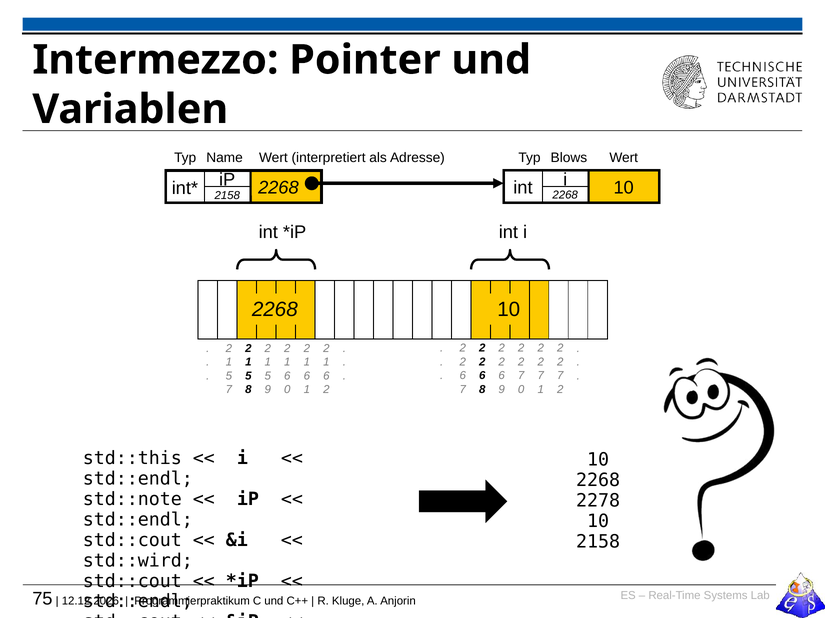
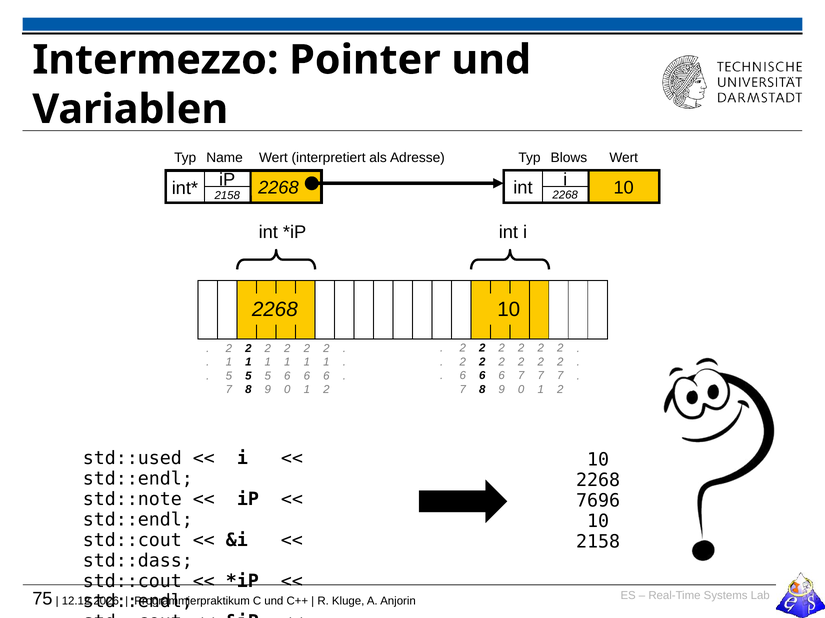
std::this: std::this -> std::used (132, 459)
2278: 2278 -> 7696 (598, 501)
std::wird: std::wird -> std::dass (138, 561)
